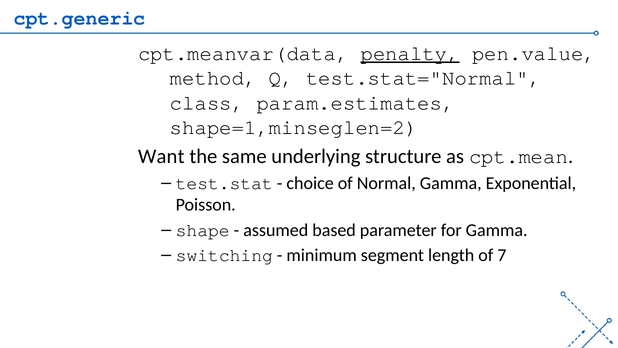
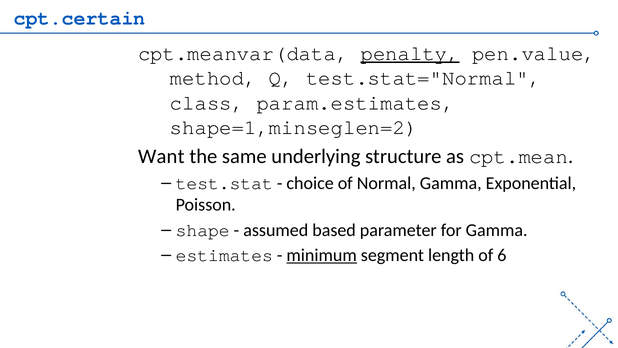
cpt.generic: cpt.generic -> cpt.certain (80, 18)
switching: switching -> estimates (224, 255)
minimum underline: none -> present (322, 255)
7: 7 -> 6 (502, 255)
